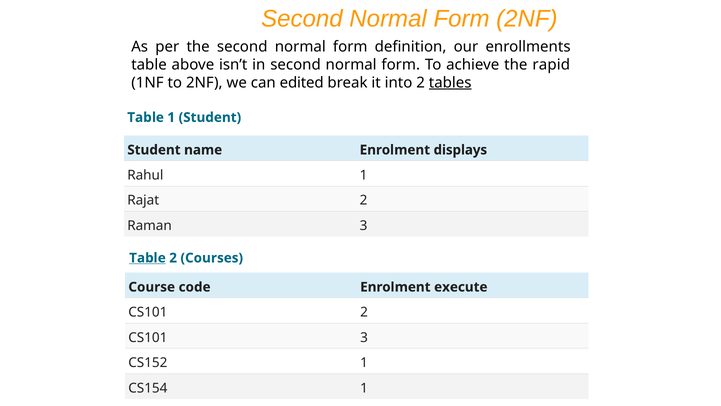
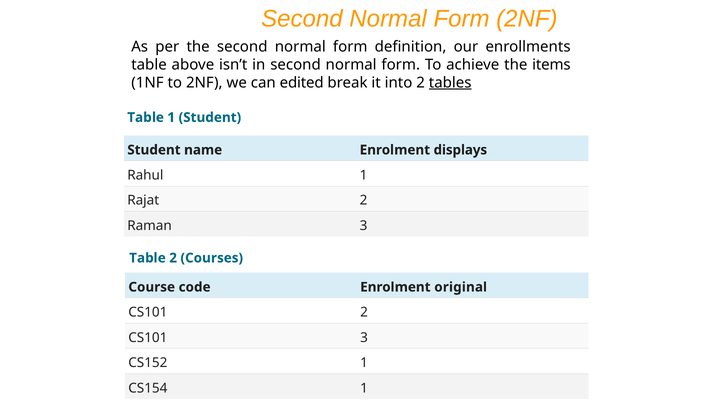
rapid: rapid -> items (551, 65)
Table underline: present -> none (147, 258)
execute: execute -> original (461, 287)
